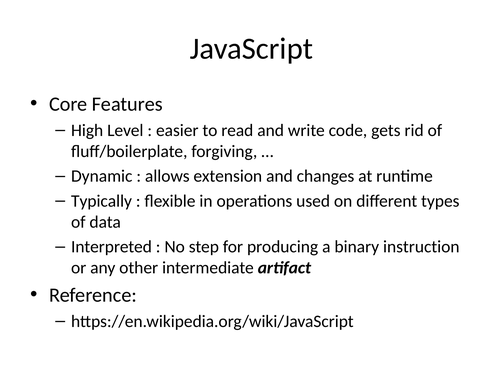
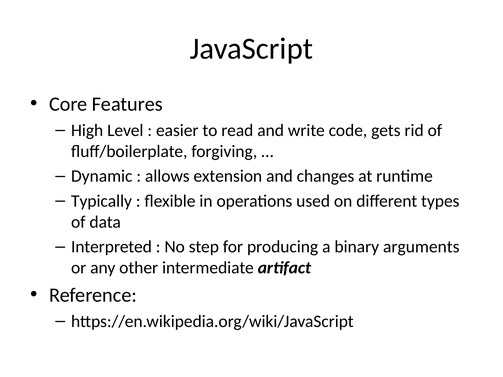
instruction: instruction -> arguments (421, 247)
